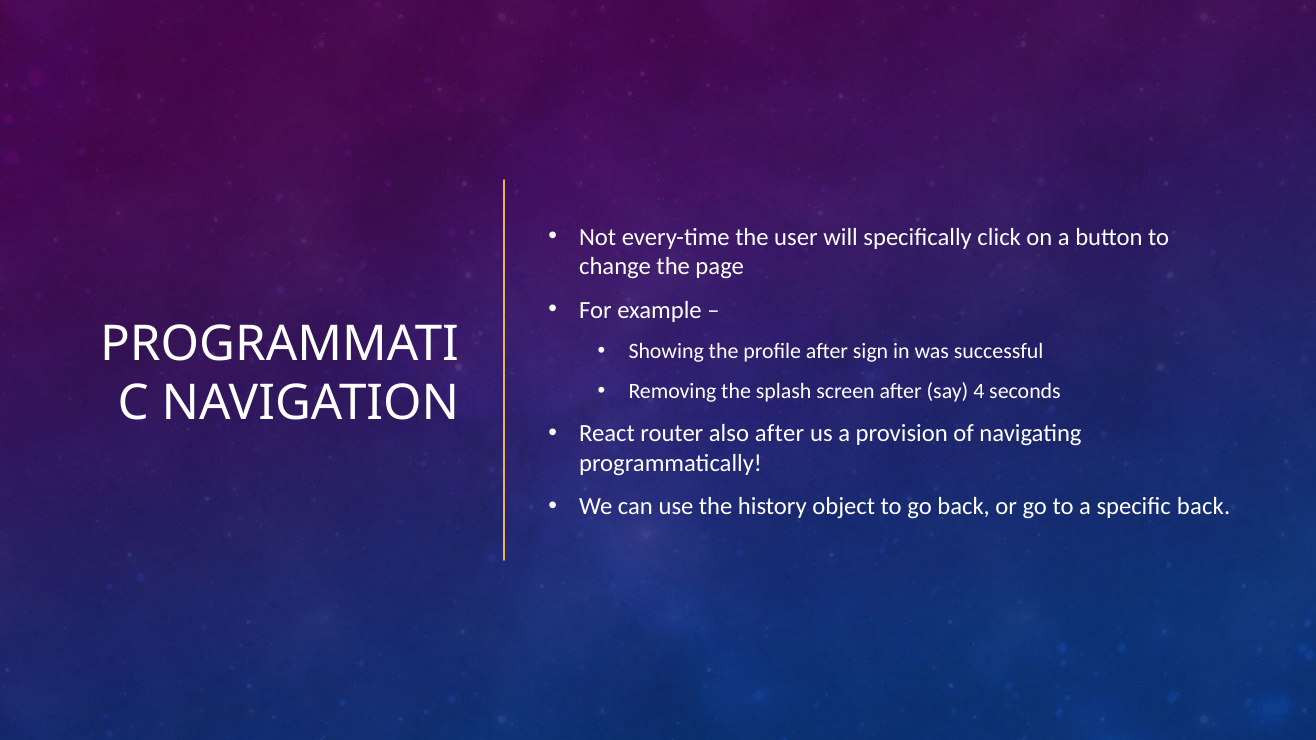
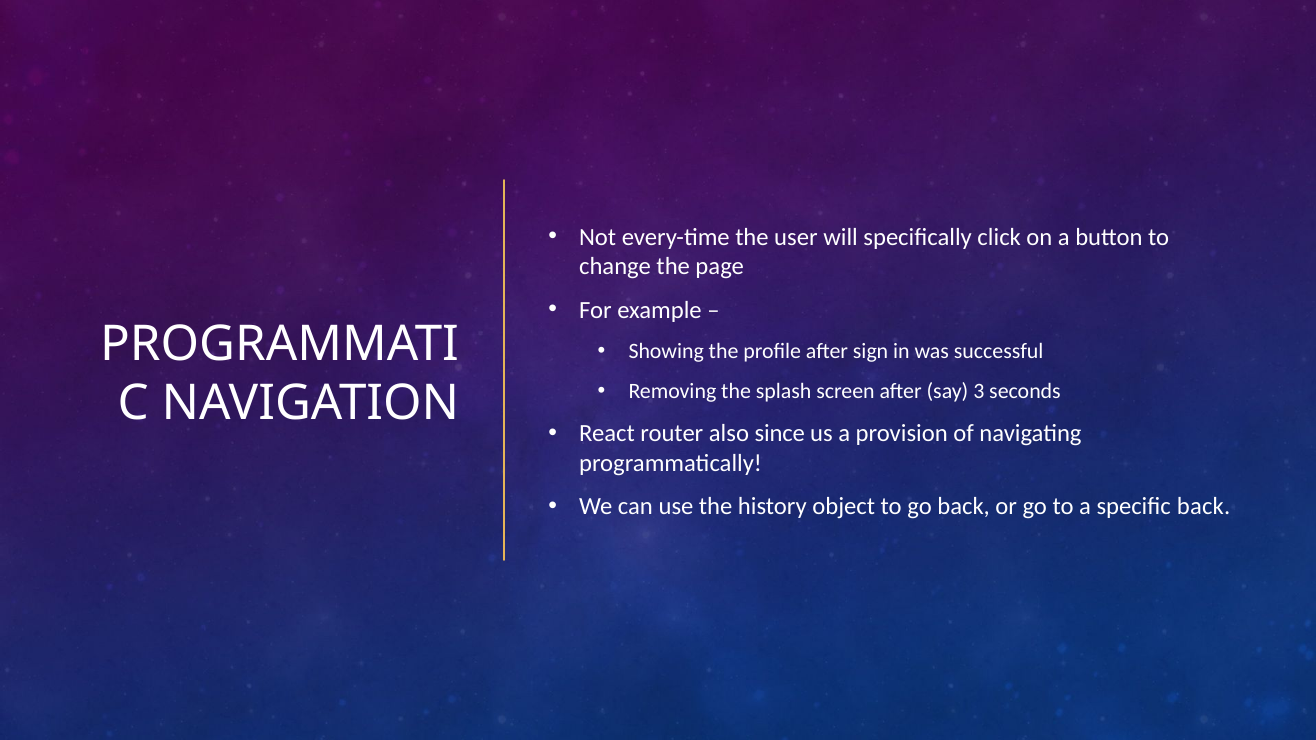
4: 4 -> 3 (979, 392)
also after: after -> since (780, 433)
